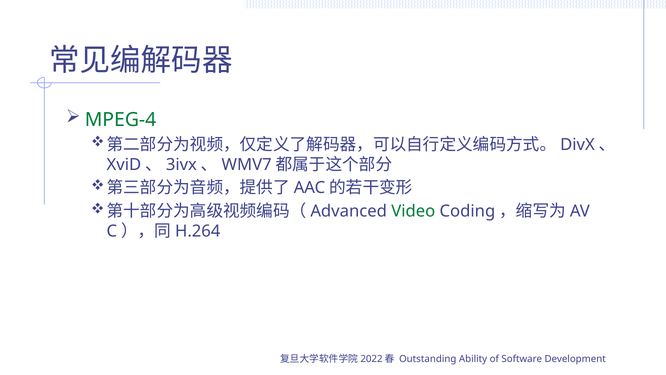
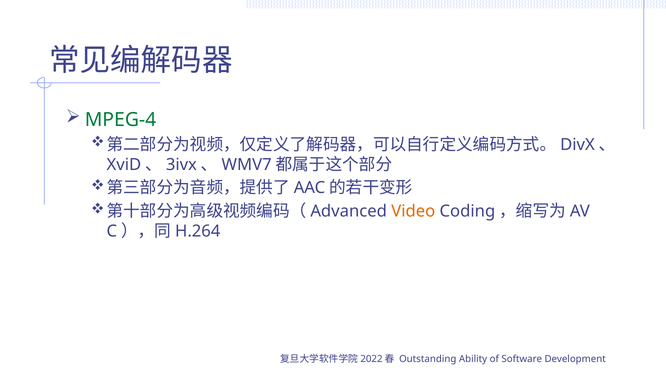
Video colour: green -> orange (413, 211)
